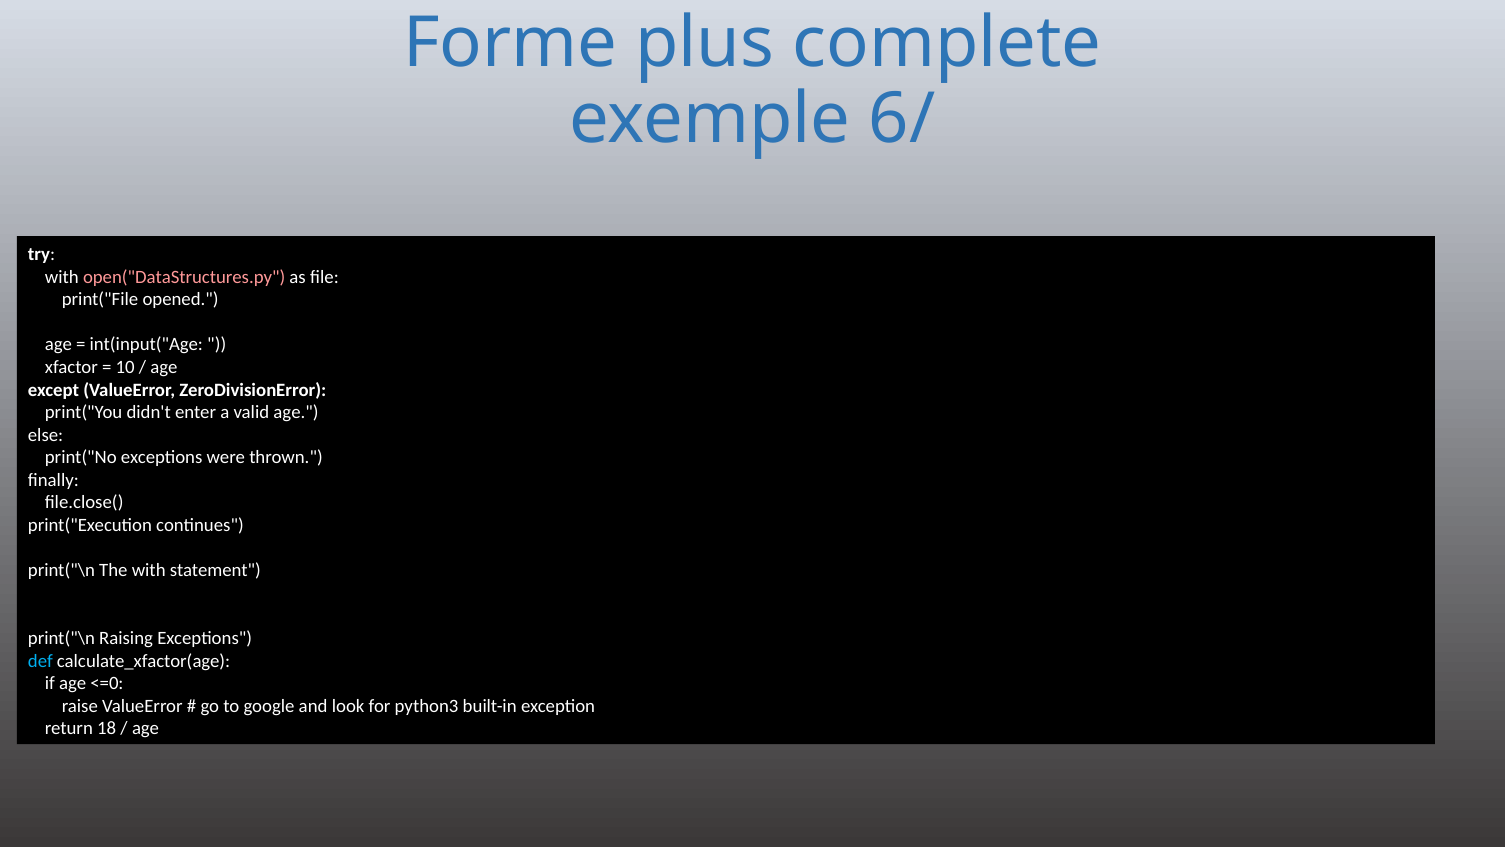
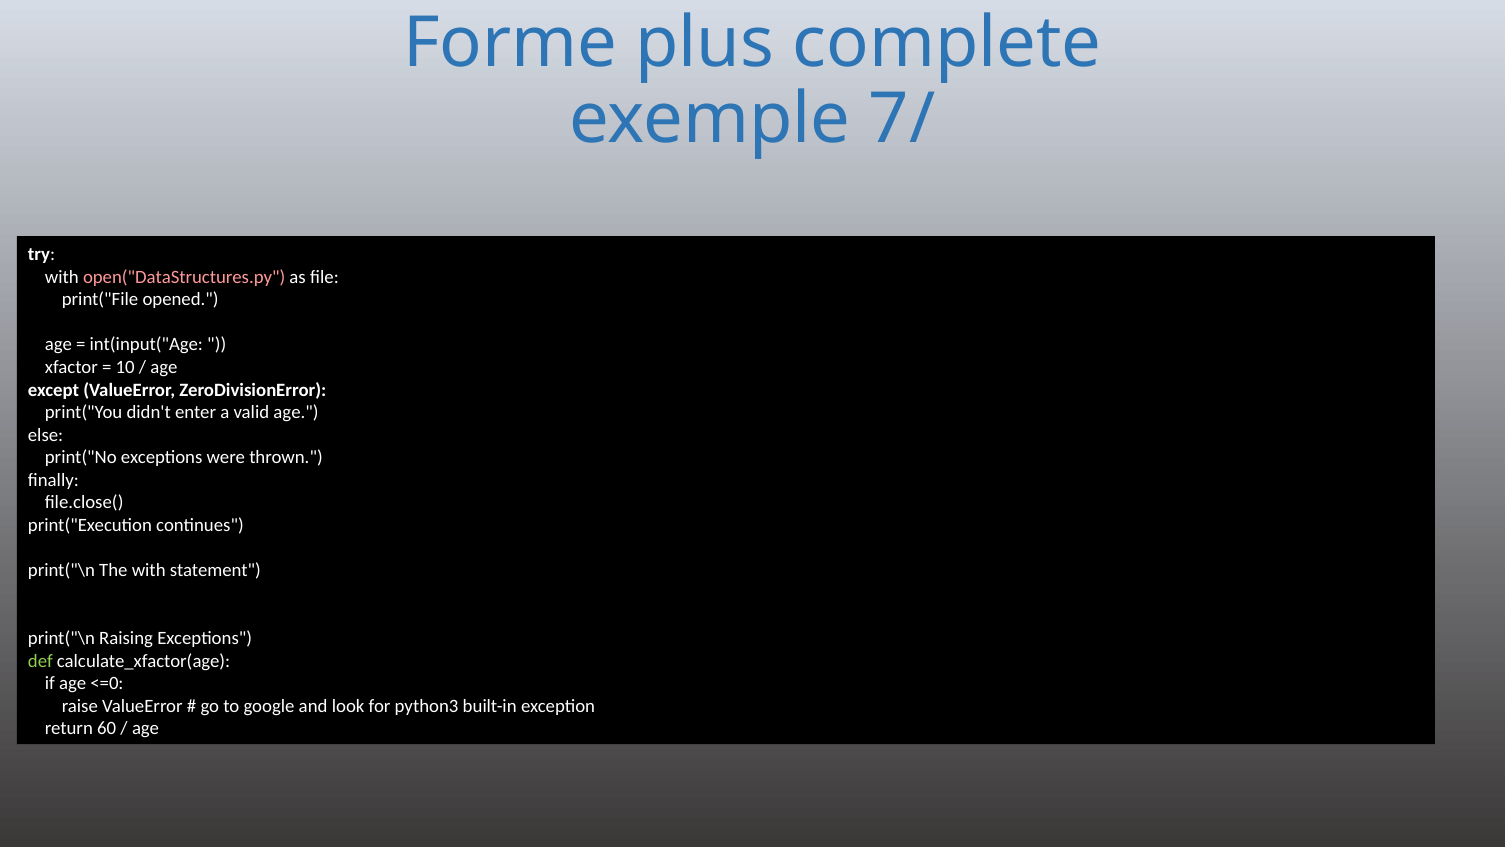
6/: 6/ -> 7/ (902, 119)
def colour: light blue -> light green (40, 661)
18: 18 -> 60 (107, 728)
